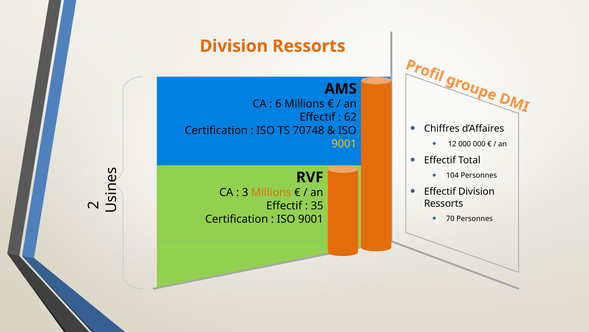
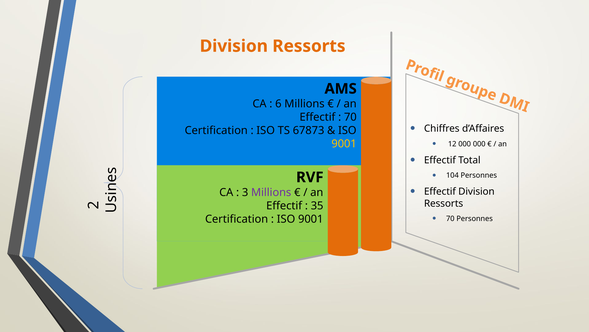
62: 62 -> 70 (350, 117)
70748: 70748 -> 67873 (309, 130)
Millions colour: orange -> purple (271, 192)
